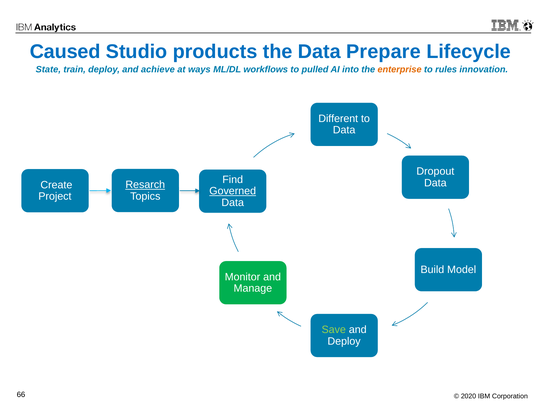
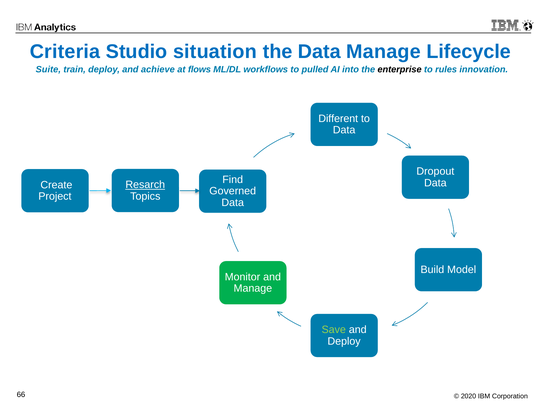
Caused: Caused -> Criteria (65, 51)
products: products -> situation (215, 51)
Data Prepare: Prepare -> Manage (384, 51)
State: State -> Suite (48, 69)
ways: ways -> flows (199, 69)
enterprise colour: orange -> black (400, 69)
Governed underline: present -> none (233, 191)
